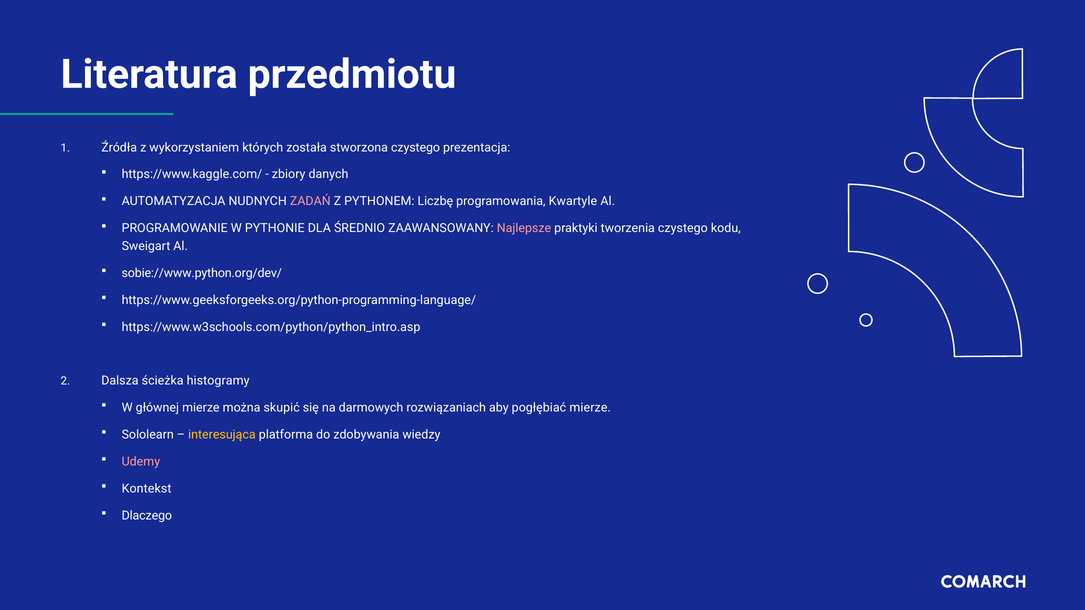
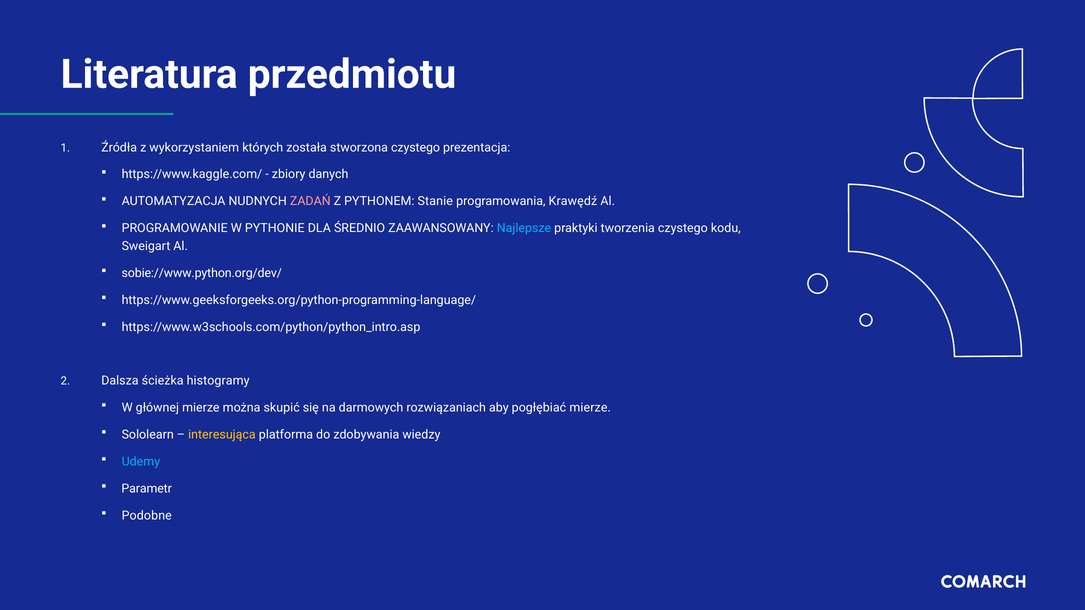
Liczbę: Liczbę -> Stanie (435, 201)
Kwartyle: Kwartyle -> Krawędź (573, 201)
Najlepsze colour: pink -> light blue (524, 228)
Udemy colour: pink -> light blue (141, 462)
Kontekst: Kontekst -> Parametr (147, 489)
Dlaczego: Dlaczego -> Podobne (147, 516)
